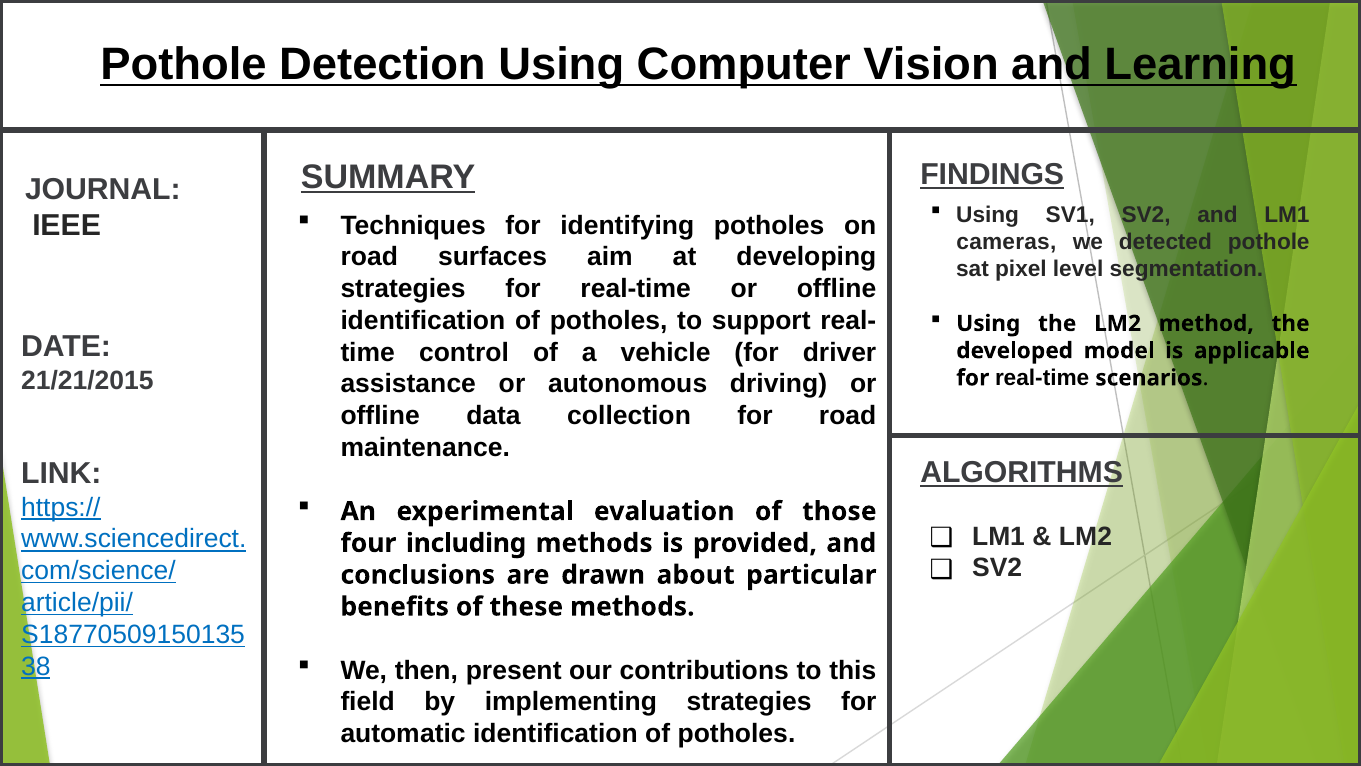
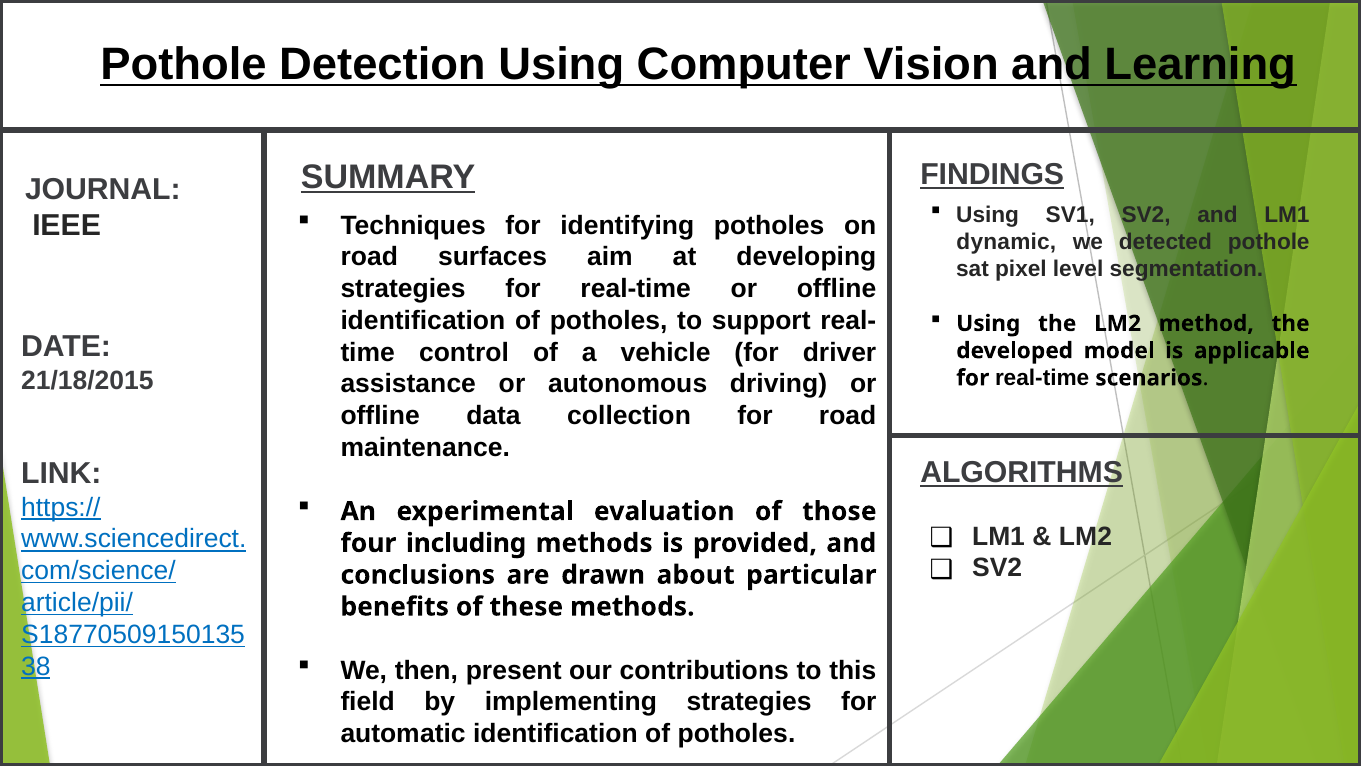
cameras: cameras -> dynamic (1006, 242)
21/21/2015: 21/21/2015 -> 21/18/2015 (87, 380)
